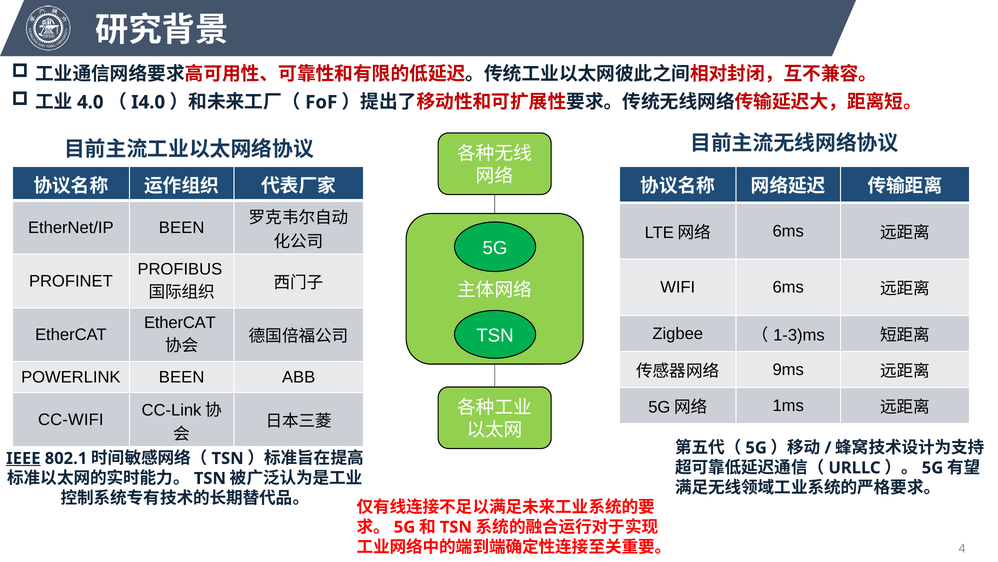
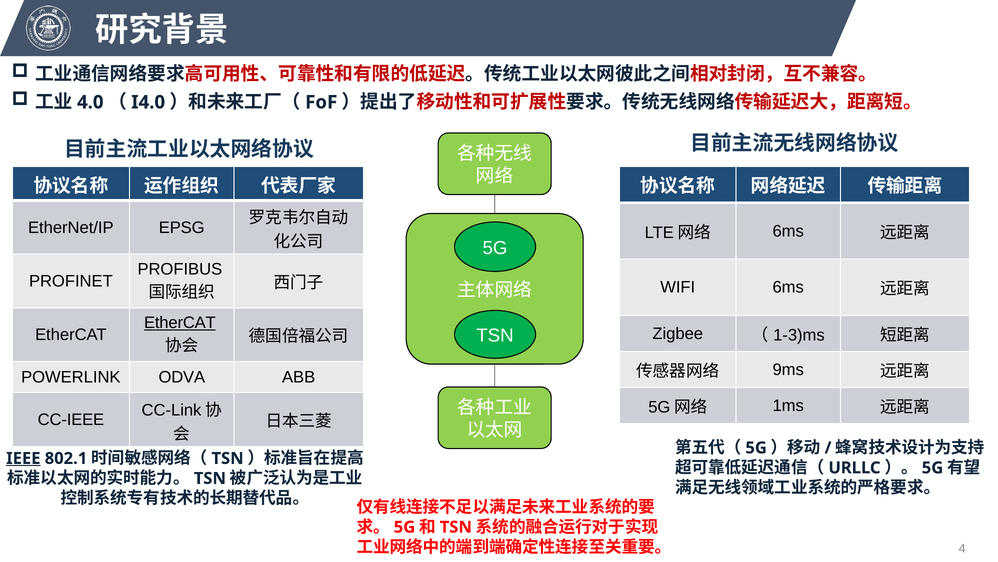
EtherNet/IP BEEN: BEEN -> EPSG (182, 227)
EtherCAT underline: none -> present (180, 323)
POWERLINK BEEN: BEEN -> ODVA (182, 377)
CC-WIFI: CC-WIFI -> CC-IEEE (71, 419)
